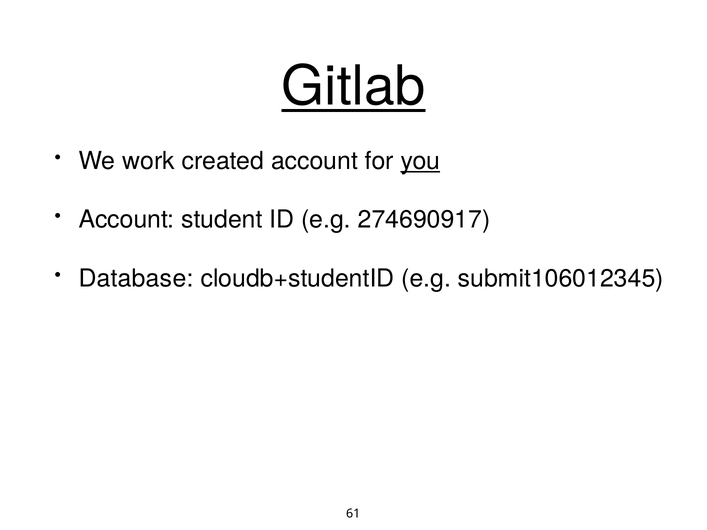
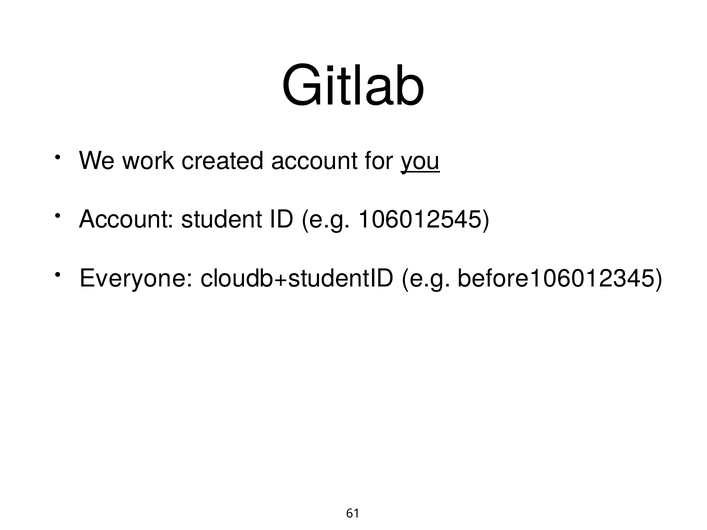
Gitlab underline: present -> none (353, 87)
274690917: 274690917 -> 106012545 (424, 220)
Database: Database -> Everyone (136, 279)
submit106012345: submit106012345 -> before106012345 (561, 279)
